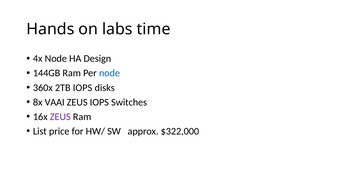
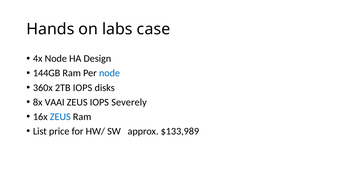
time: time -> case (154, 29)
Switches: Switches -> Severely (129, 102)
ZEUS colour: purple -> blue (60, 117)
$322,000: $322,000 -> $133,989 (180, 131)
